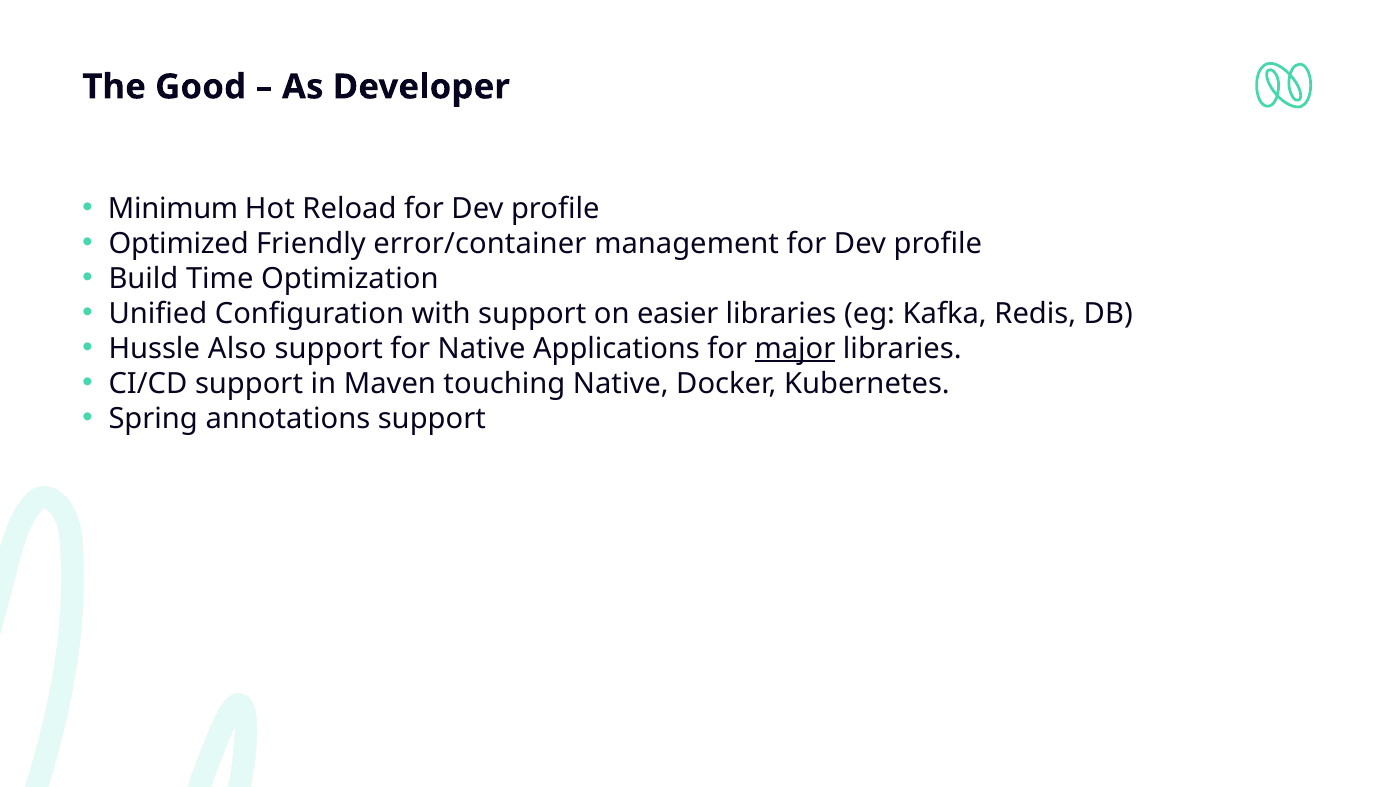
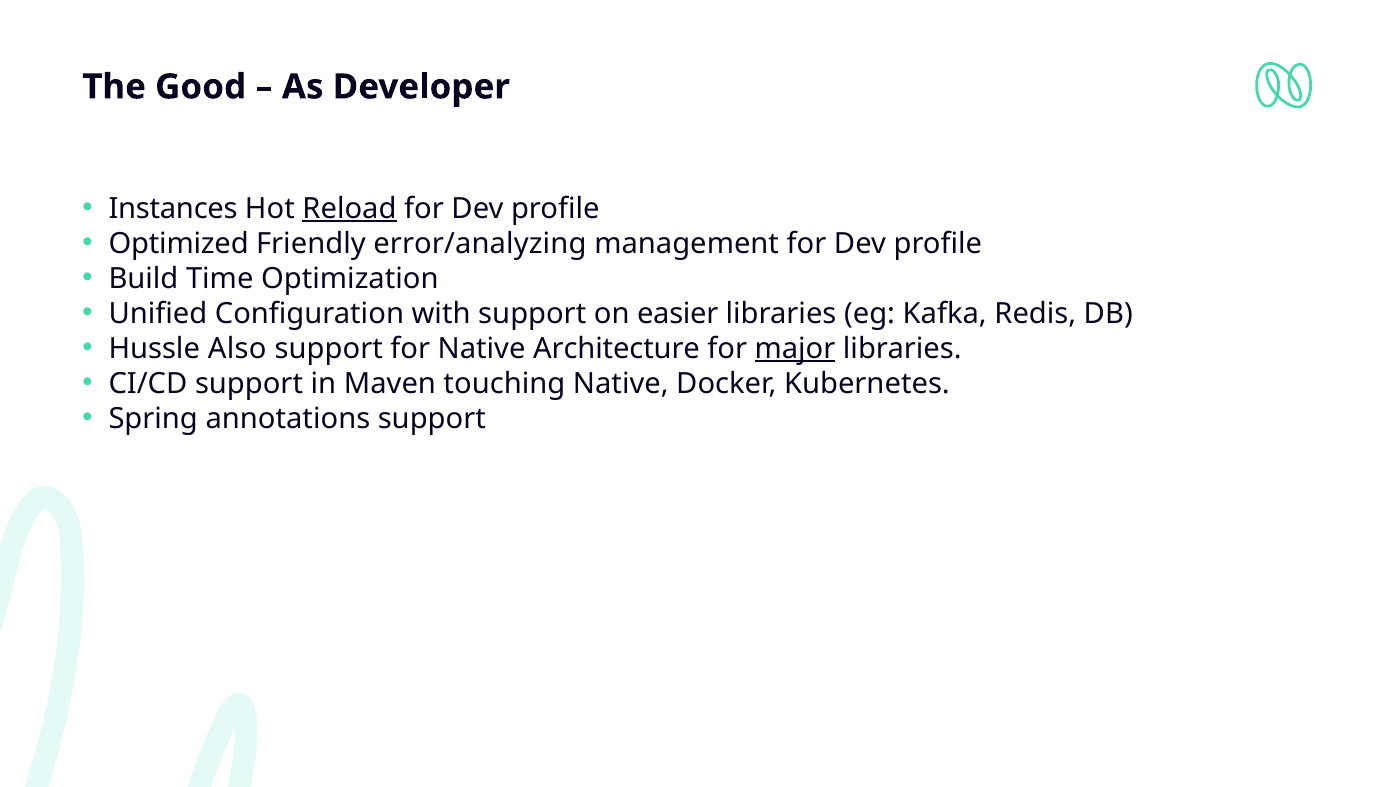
Minimum: Minimum -> Instances (173, 209)
Reload underline: none -> present (349, 209)
error/container: error/container -> error/analyzing (480, 243)
Applications: Applications -> Architecture (617, 348)
